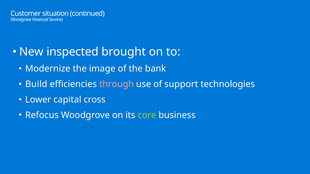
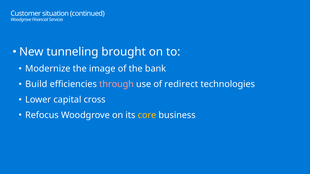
inspected: inspected -> tunneling (72, 52)
support: support -> redirect (181, 84)
core colour: light green -> yellow (147, 115)
